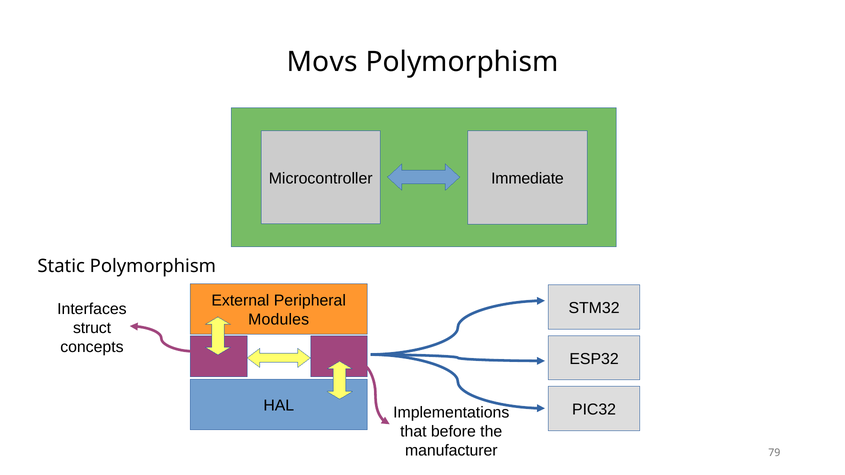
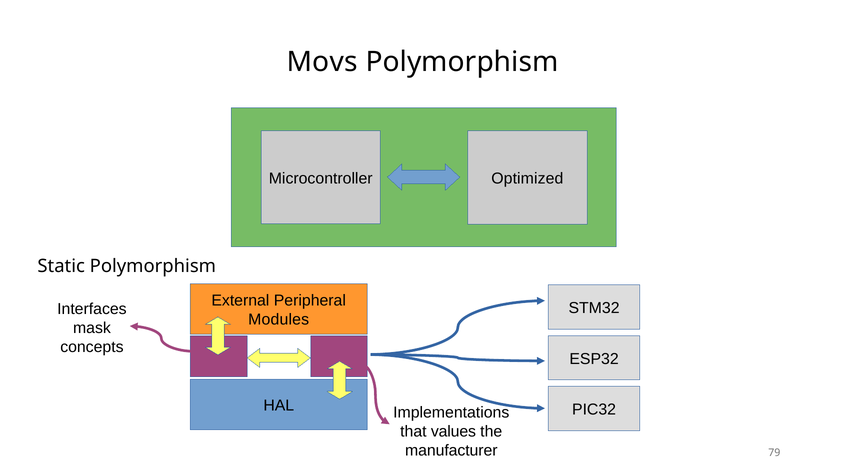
Immediate: Immediate -> Optimized (527, 179)
struct: struct -> mask (92, 328)
before: before -> values (453, 432)
